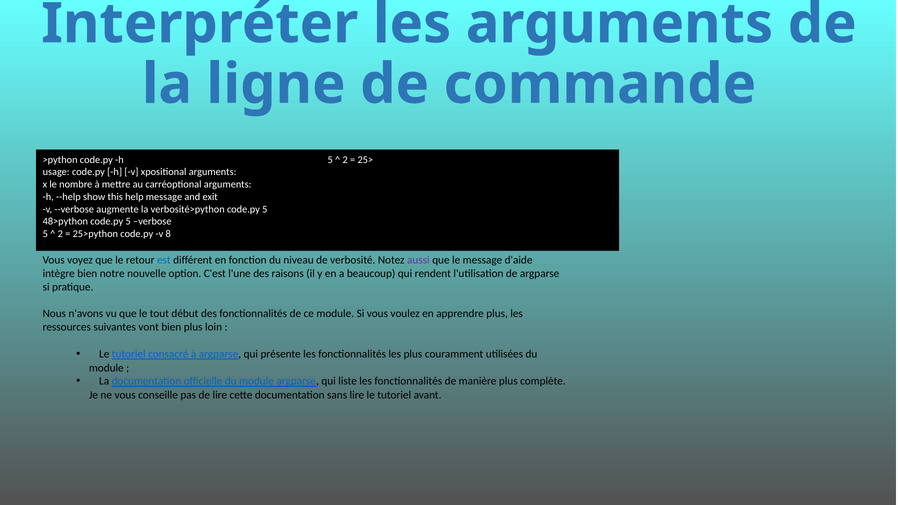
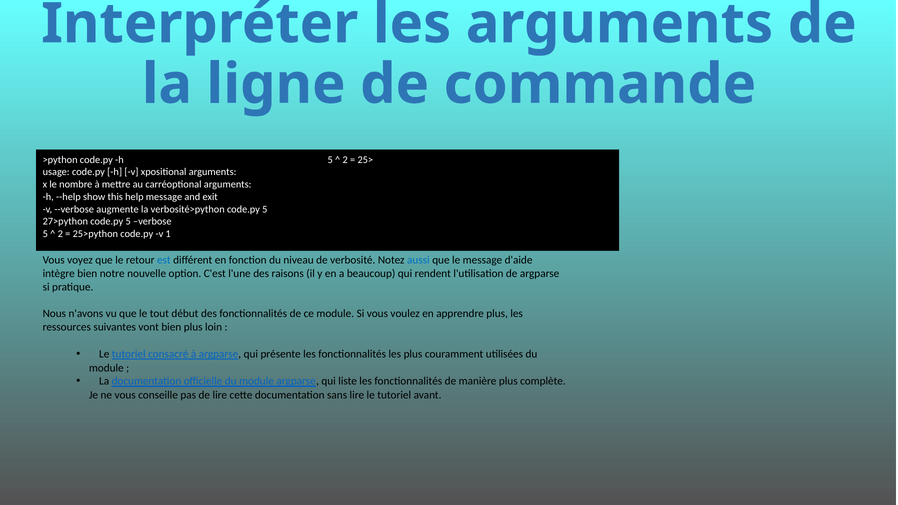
48>python: 48>python -> 27>python (65, 222)
8: 8 -> 1 (168, 234)
aussi colour: purple -> blue (418, 260)
